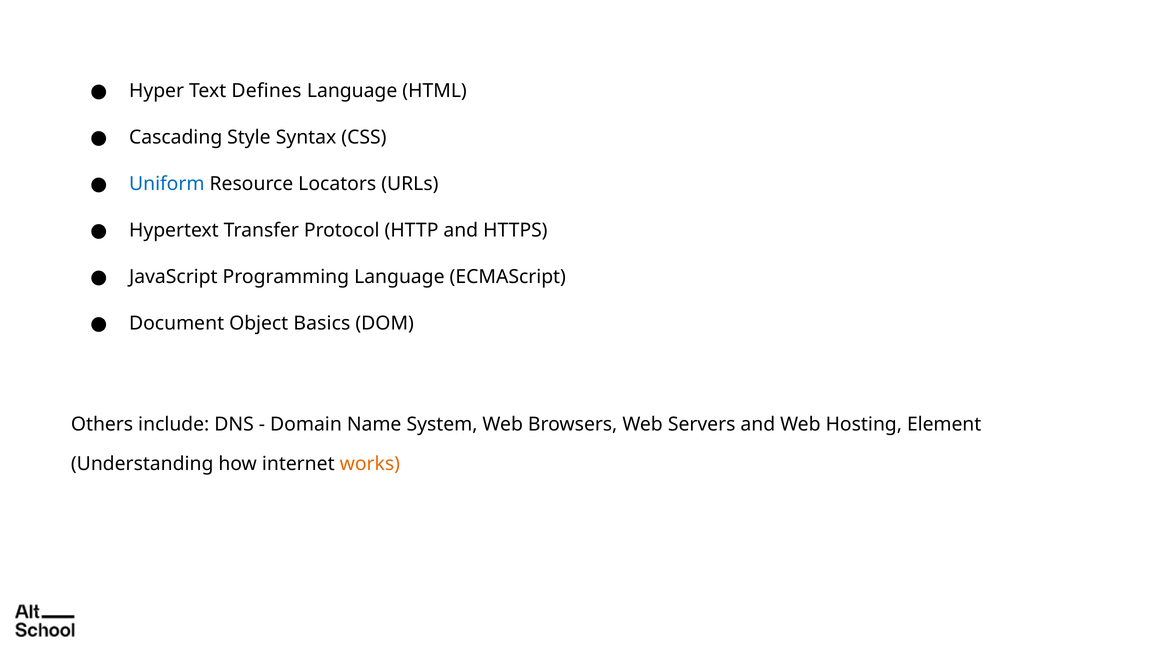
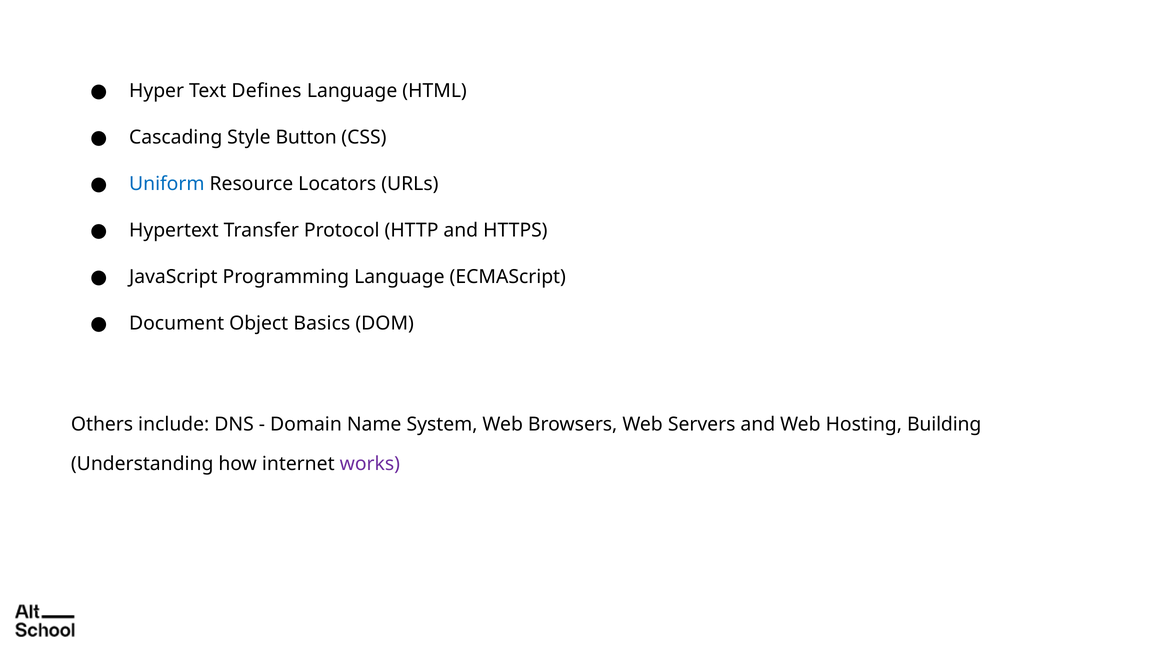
Syntax: Syntax -> Button (306, 138)
Element: Element -> Building (944, 425)
works colour: orange -> purple (370, 464)
